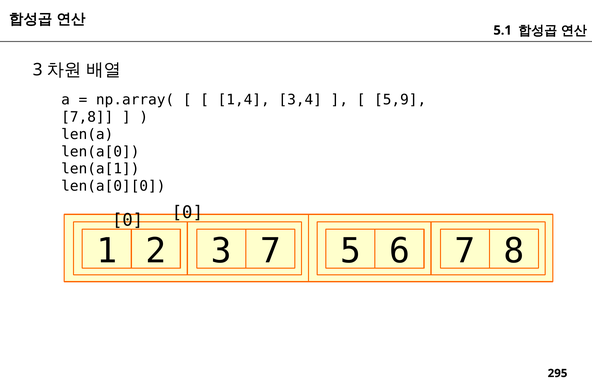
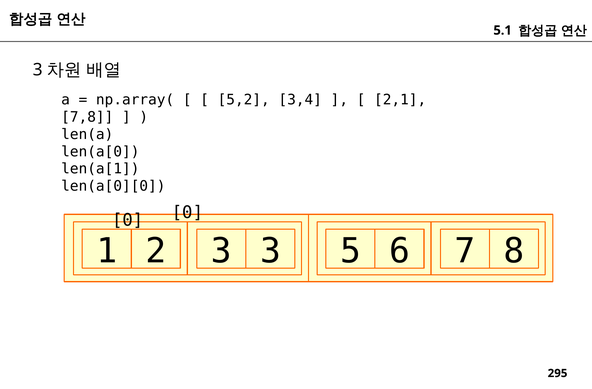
1,4: 1,4 -> 5,2 (244, 100)
5,9: 5,9 -> 2,1 (400, 100)
3 7: 7 -> 3 (270, 251)
